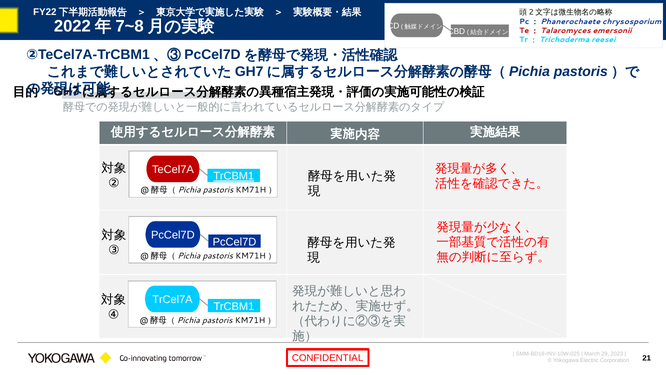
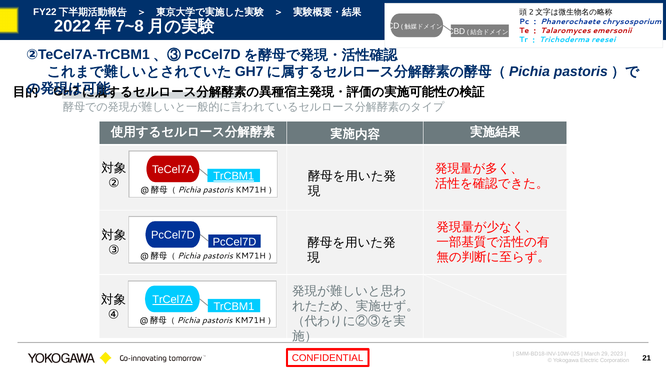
TrCel7A underline: none -> present (172, 299)
